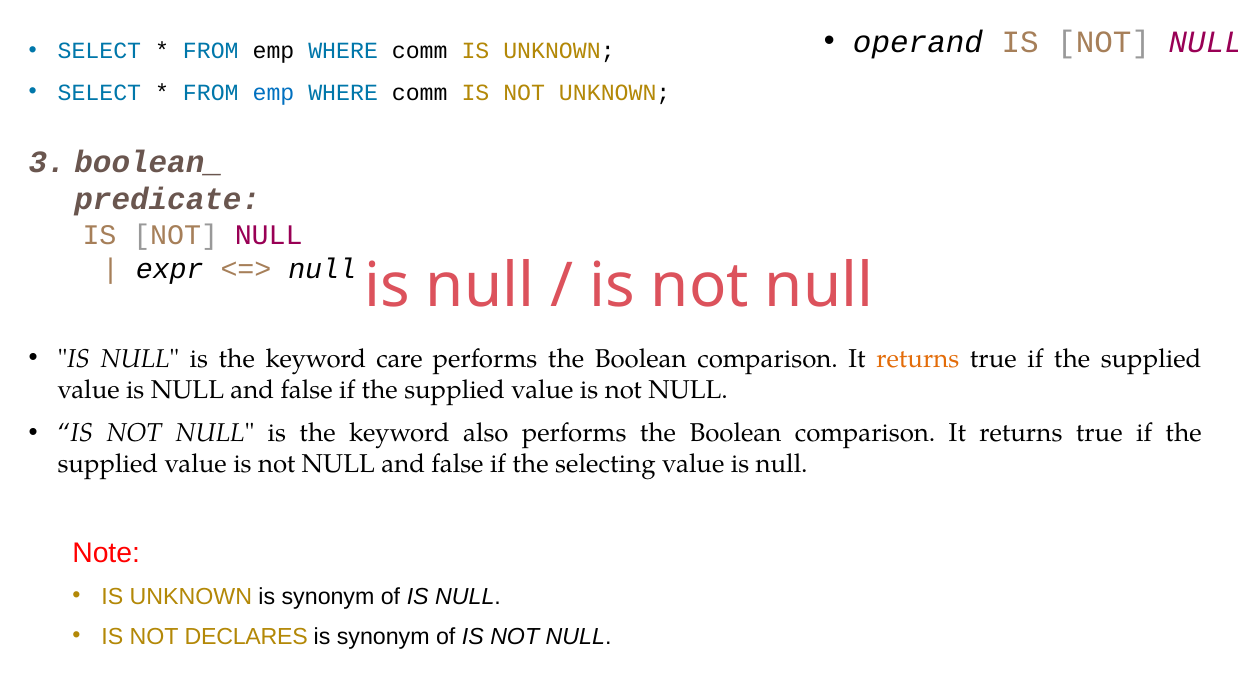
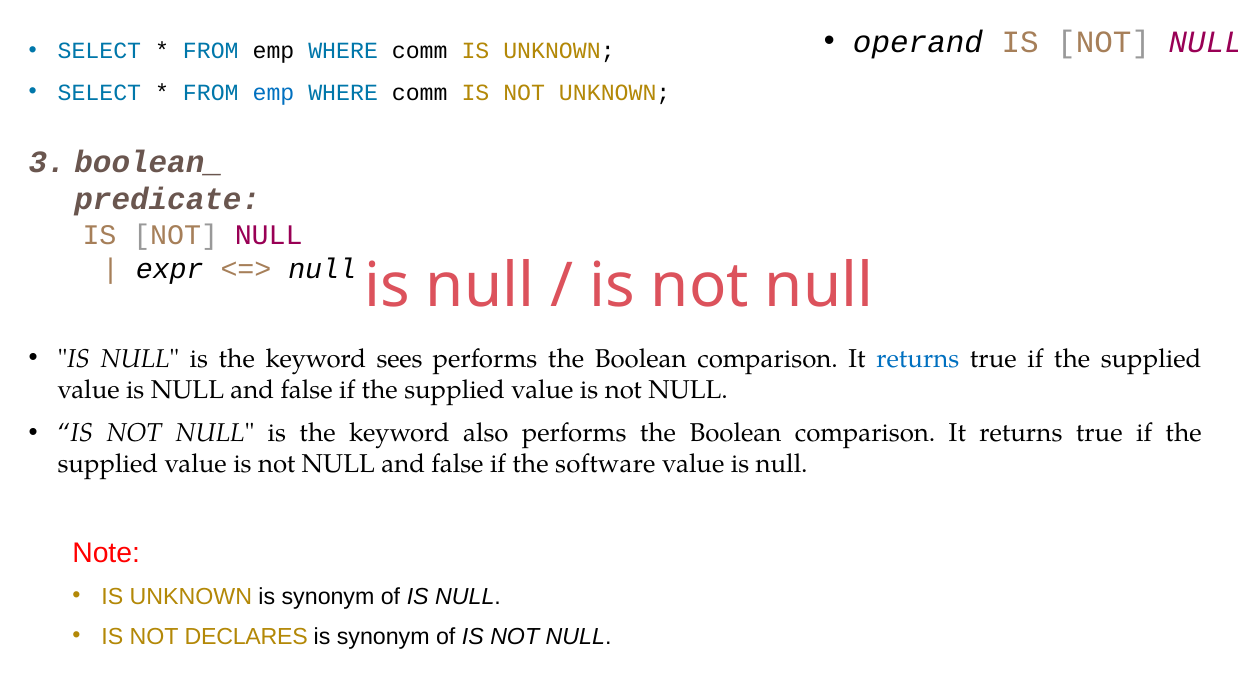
care: care -> sees (400, 359)
returns colour: orange -> blue (918, 359)
selecting: selecting -> software (605, 464)
